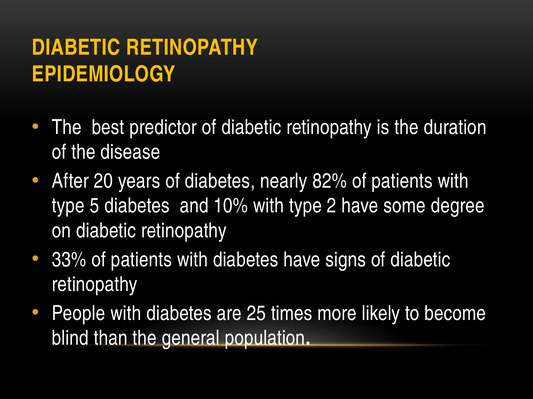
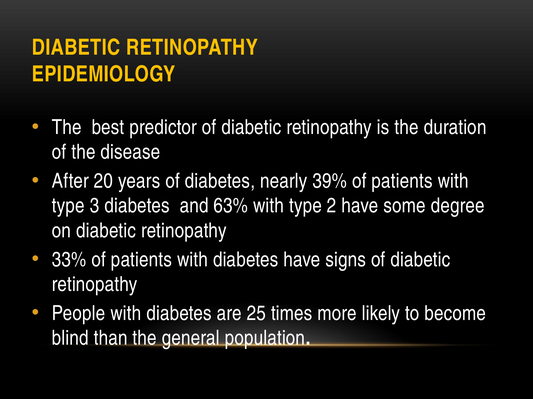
82%: 82% -> 39% (330, 181)
5: 5 -> 3 (95, 206)
10%: 10% -> 63% (231, 206)
